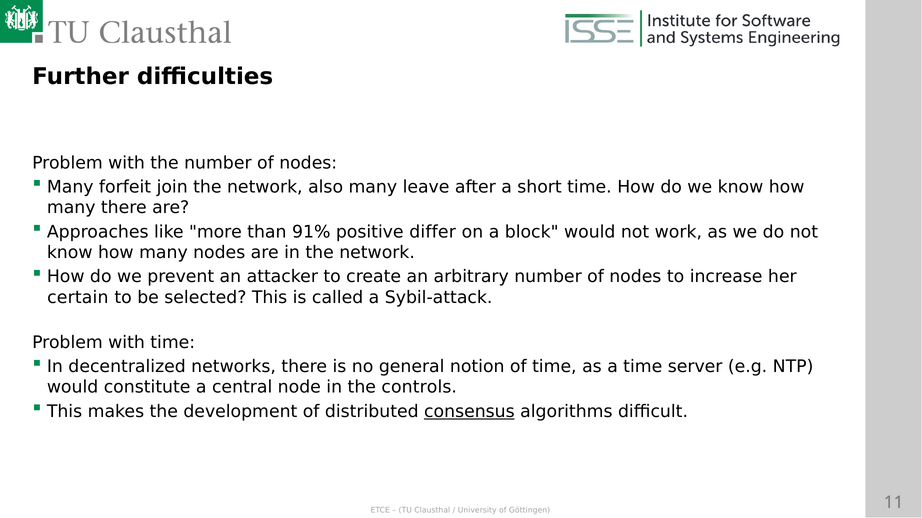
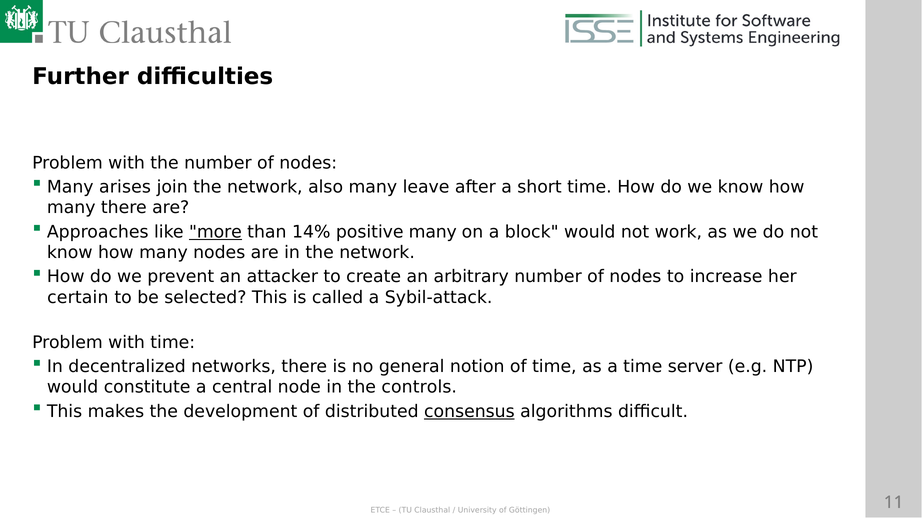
forfeit: forfeit -> arises (125, 187)
more underline: none -> present (215, 232)
91%: 91% -> 14% (311, 232)
positive differ: differ -> many (433, 232)
